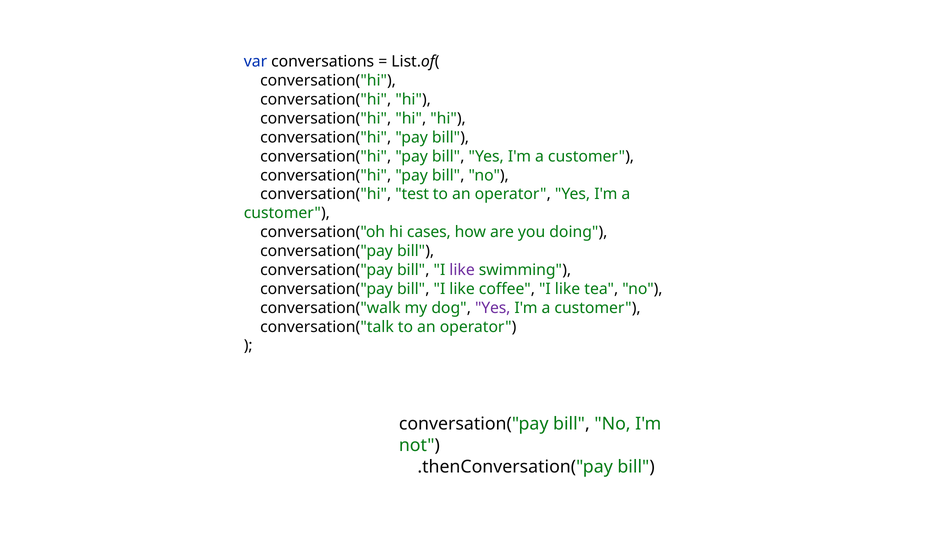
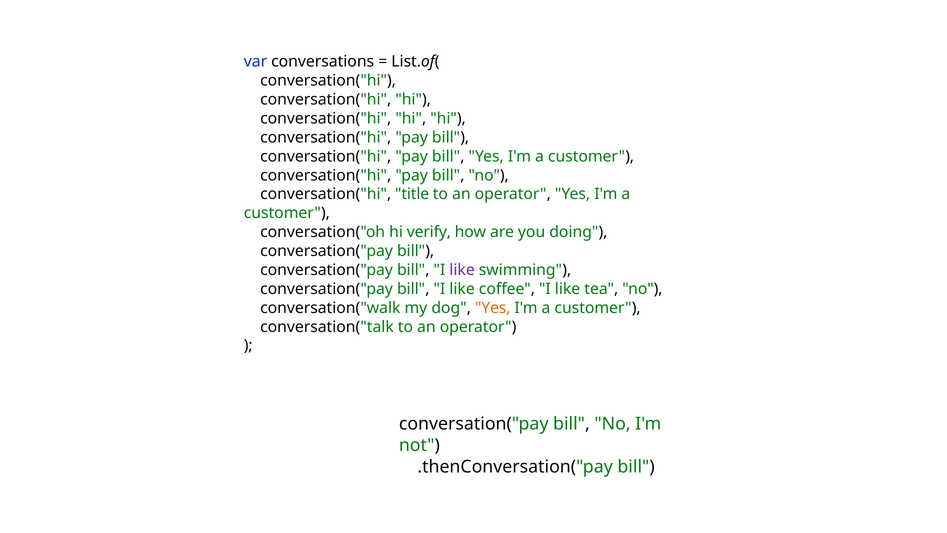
test: test -> title (412, 194)
cases: cases -> verify (429, 232)
Yes colour: purple -> orange (493, 308)
